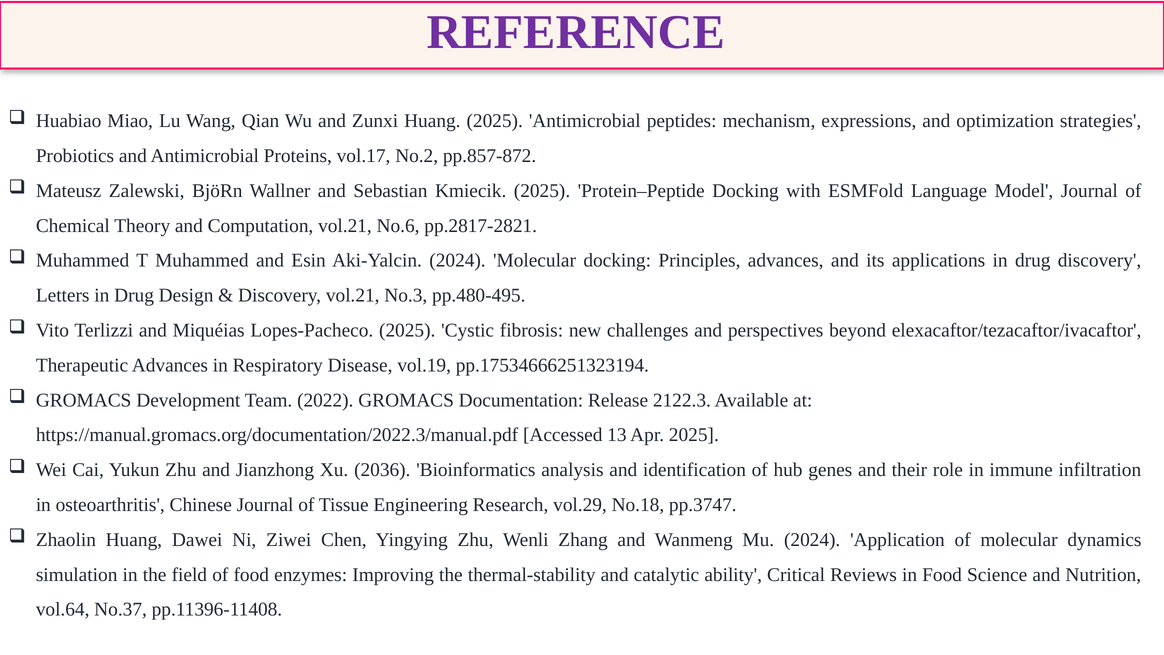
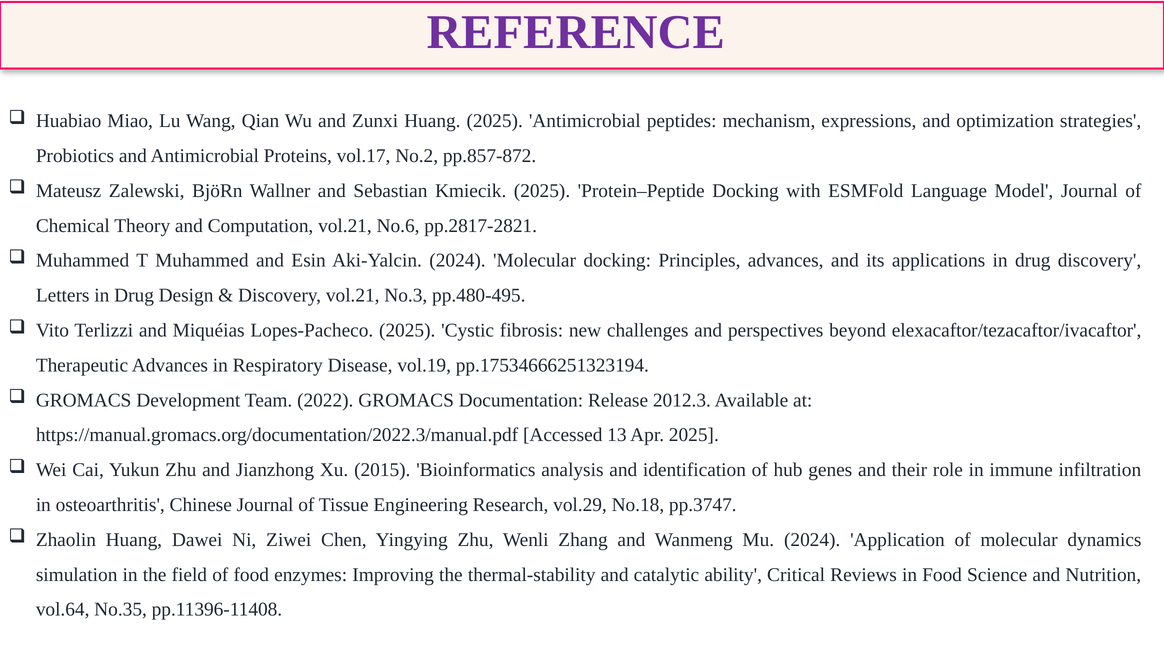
2122.3: 2122.3 -> 2012.3 (682, 400)
2036: 2036 -> 2015 (382, 470)
No.37: No.37 -> No.35 (121, 609)
